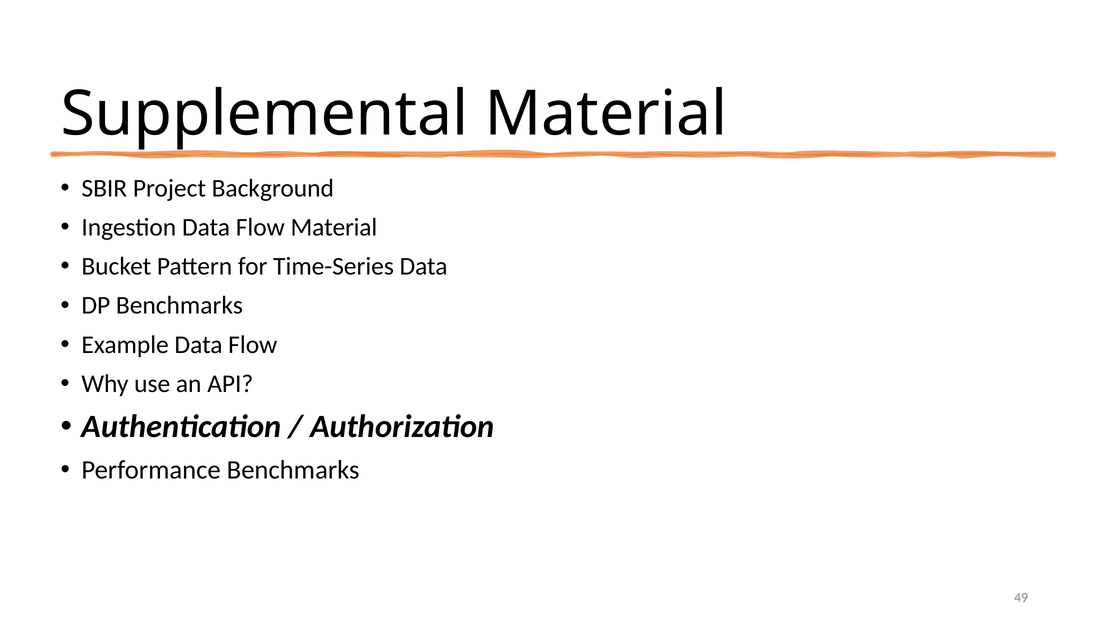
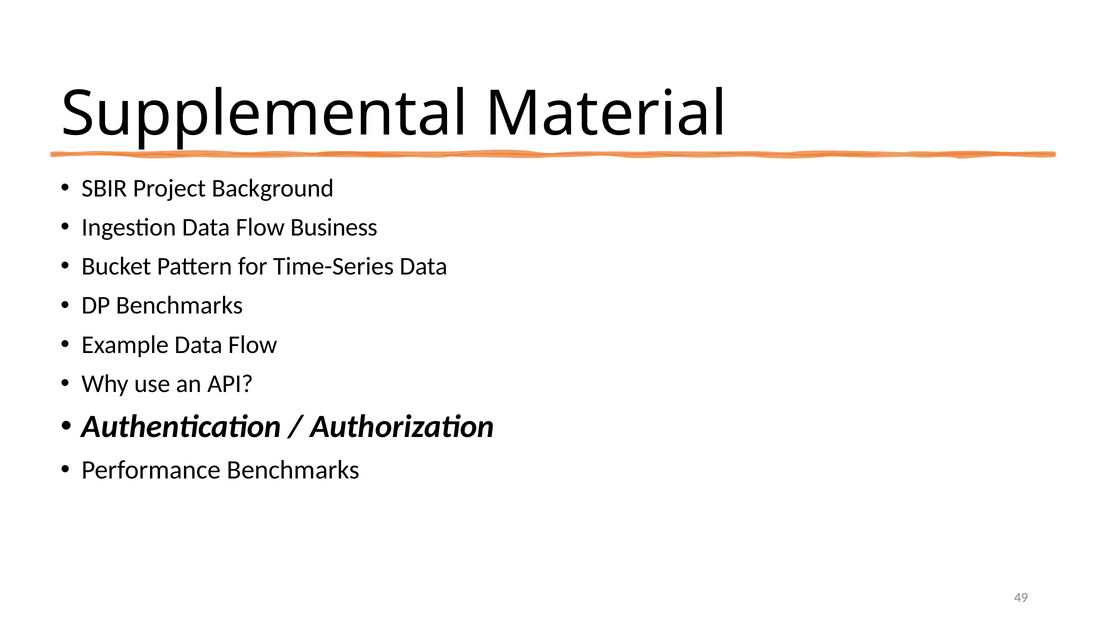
Flow Material: Material -> Business (334, 227)
